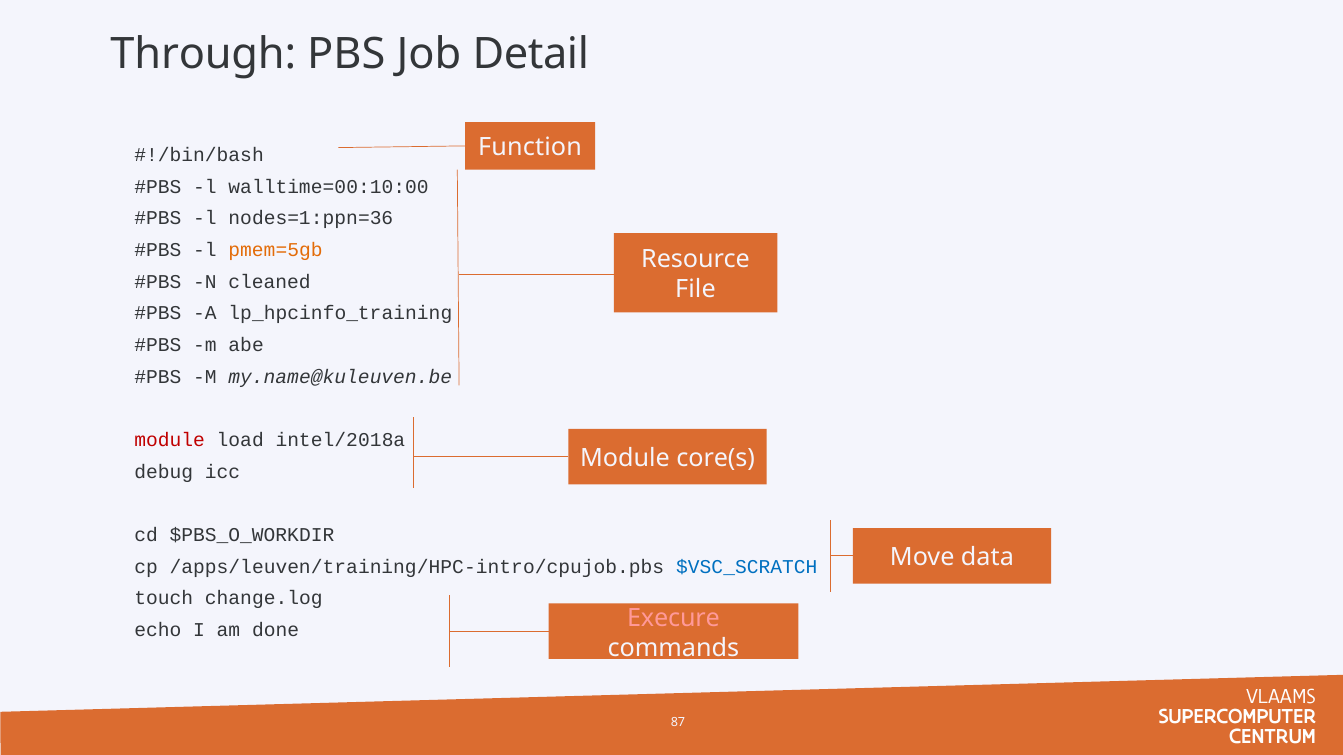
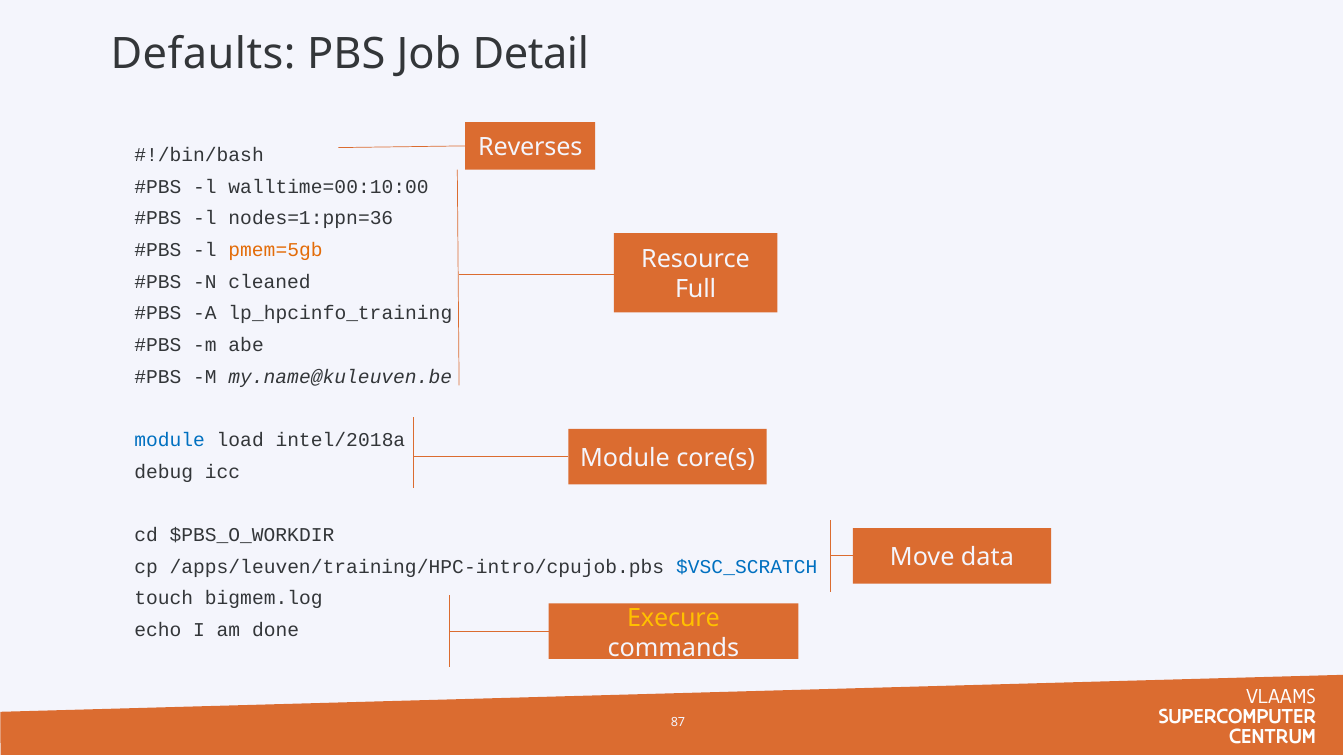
Through: Through -> Defaults (203, 54)
Function: Function -> Reverses (530, 148)
File: File -> Full (696, 290)
module colour: red -> blue (170, 440)
change.log: change.log -> bigmem.log (264, 599)
Execure colour: pink -> yellow (674, 618)
